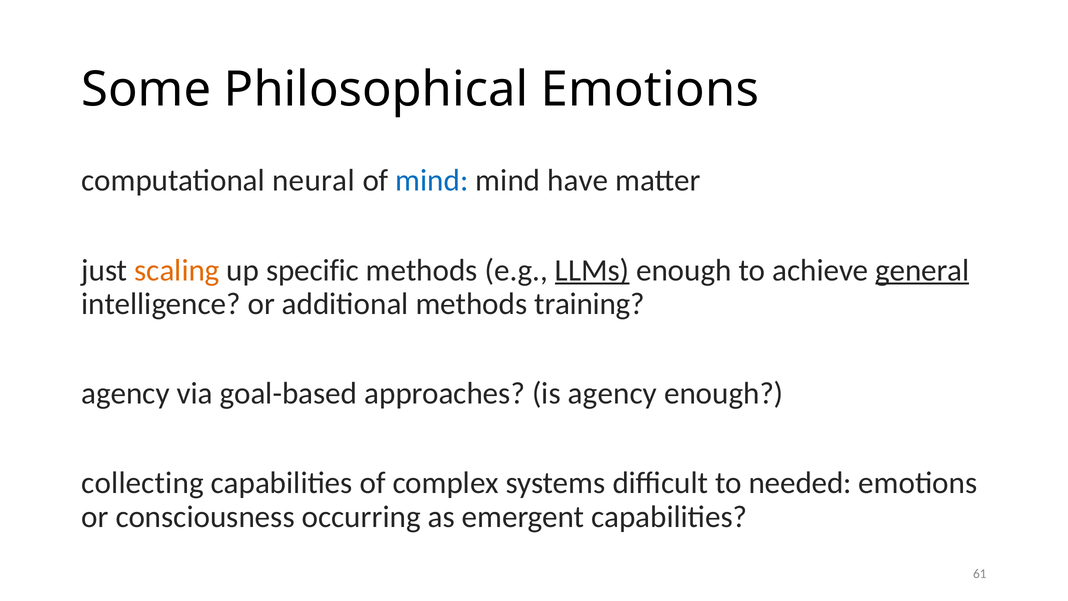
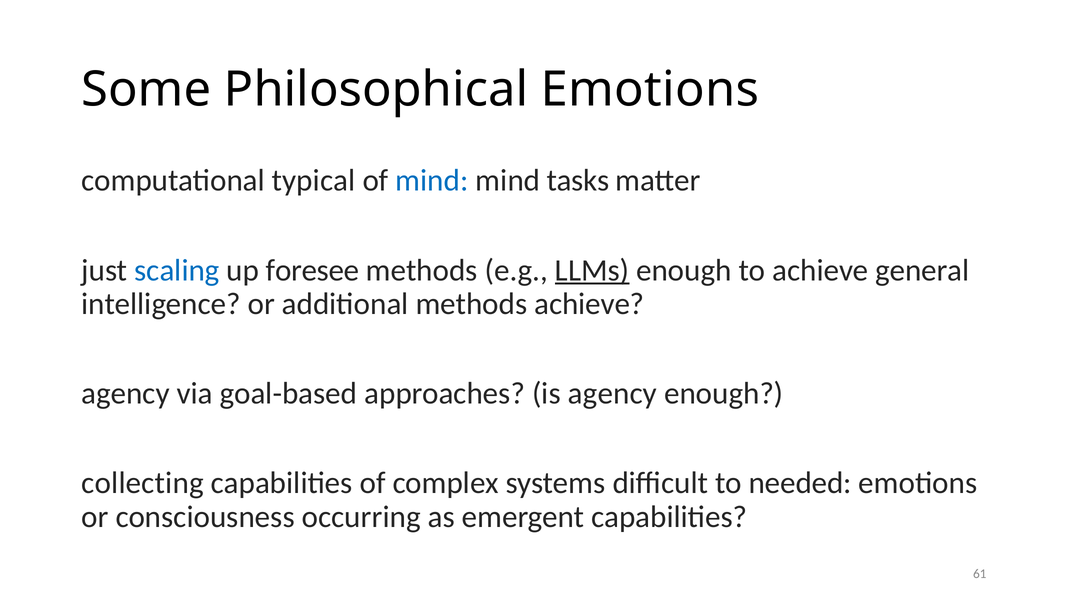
neural: neural -> typical (314, 181)
have: have -> tasks (578, 181)
scaling colour: orange -> blue (177, 270)
specific: specific -> foresee (313, 270)
general underline: present -> none (922, 270)
methods training: training -> achieve (589, 304)
